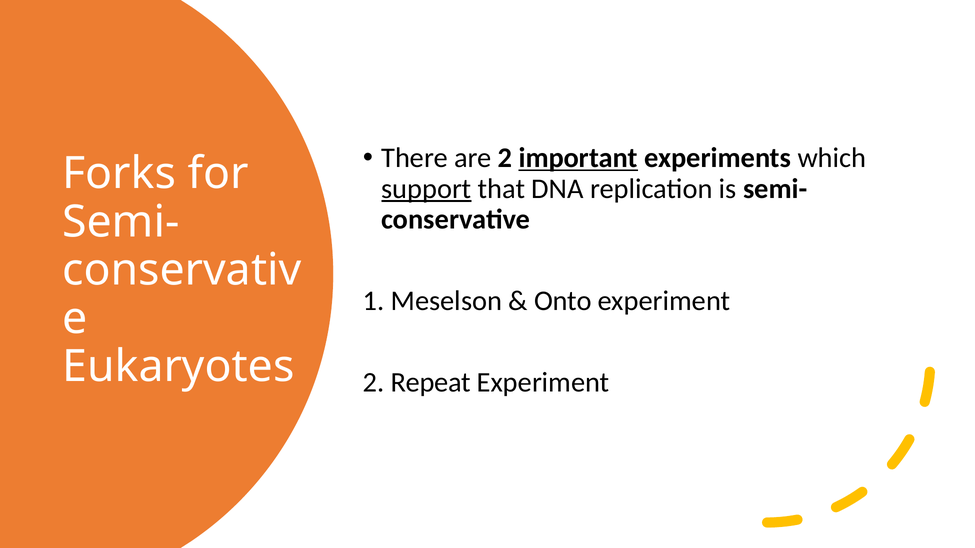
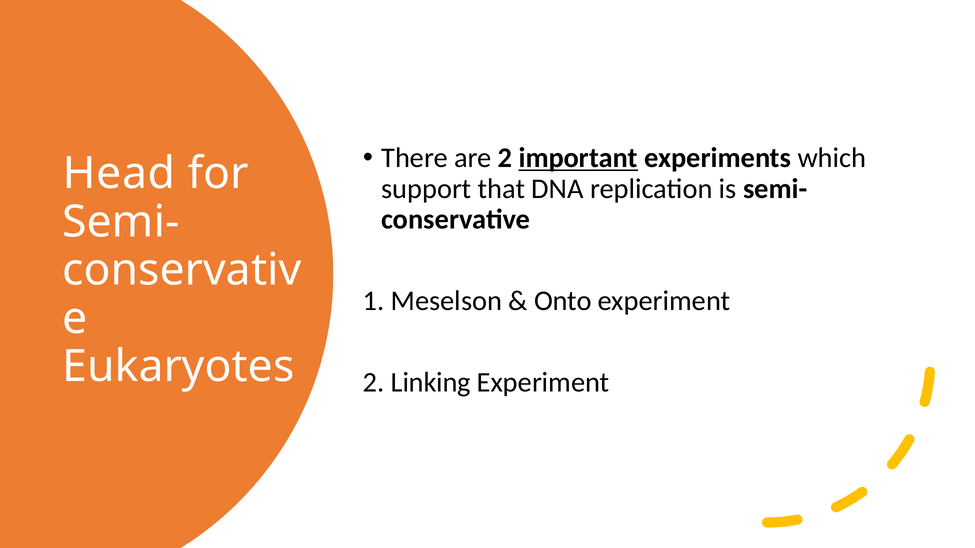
Forks: Forks -> Head (119, 174)
support underline: present -> none (426, 189)
Repeat: Repeat -> Linking (431, 383)
